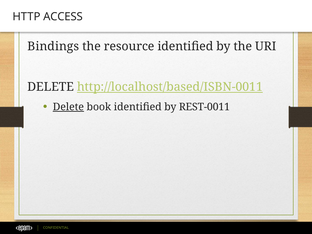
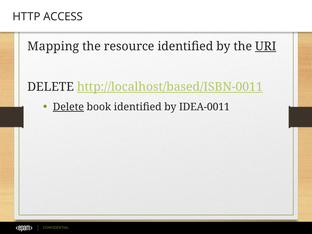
Bindings: Bindings -> Mapping (53, 46)
URI underline: none -> present (266, 46)
REST-0011: REST-0011 -> IDEA-0011 (204, 107)
